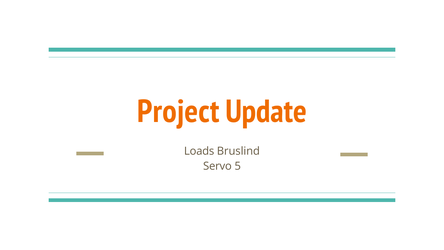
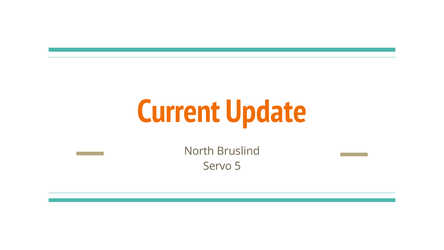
Project: Project -> Current (179, 112)
Loads: Loads -> North (199, 151)
